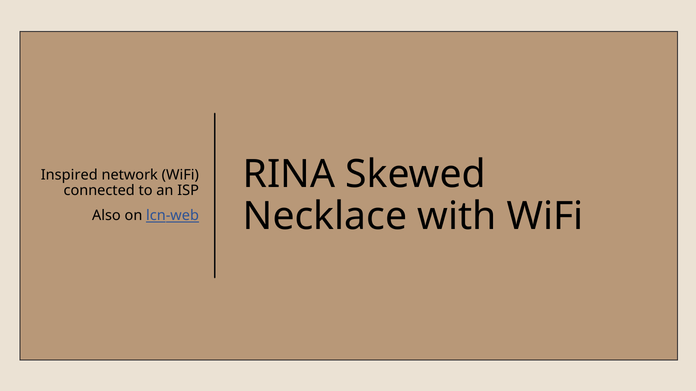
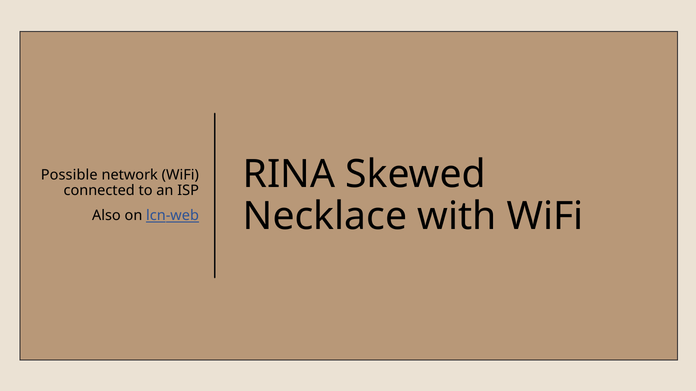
Inspired: Inspired -> Possible (69, 175)
